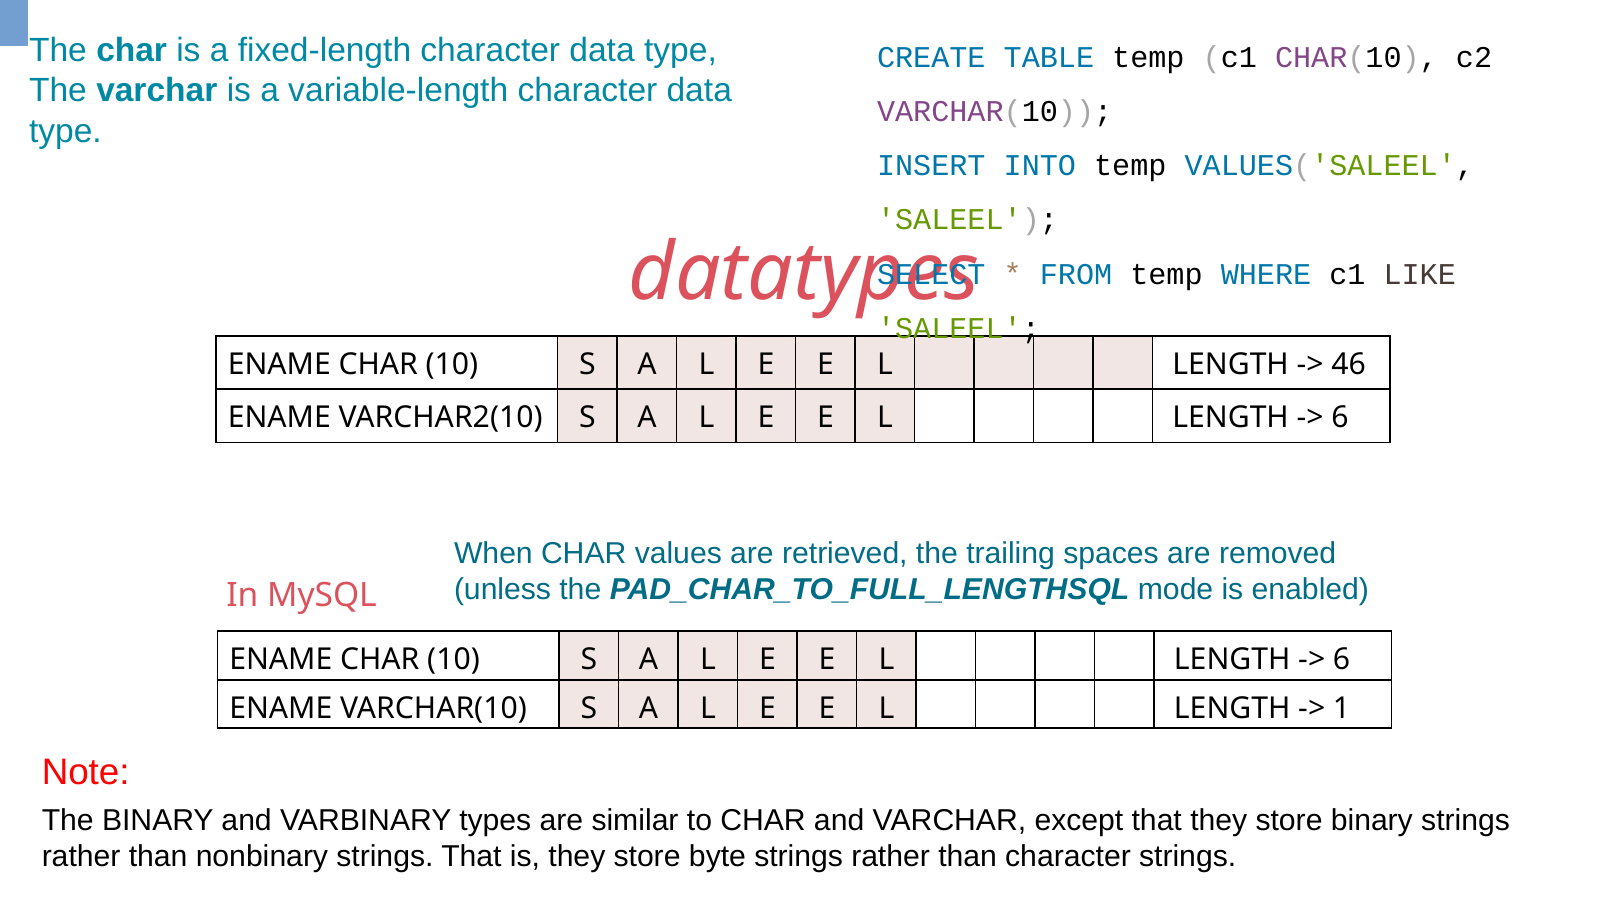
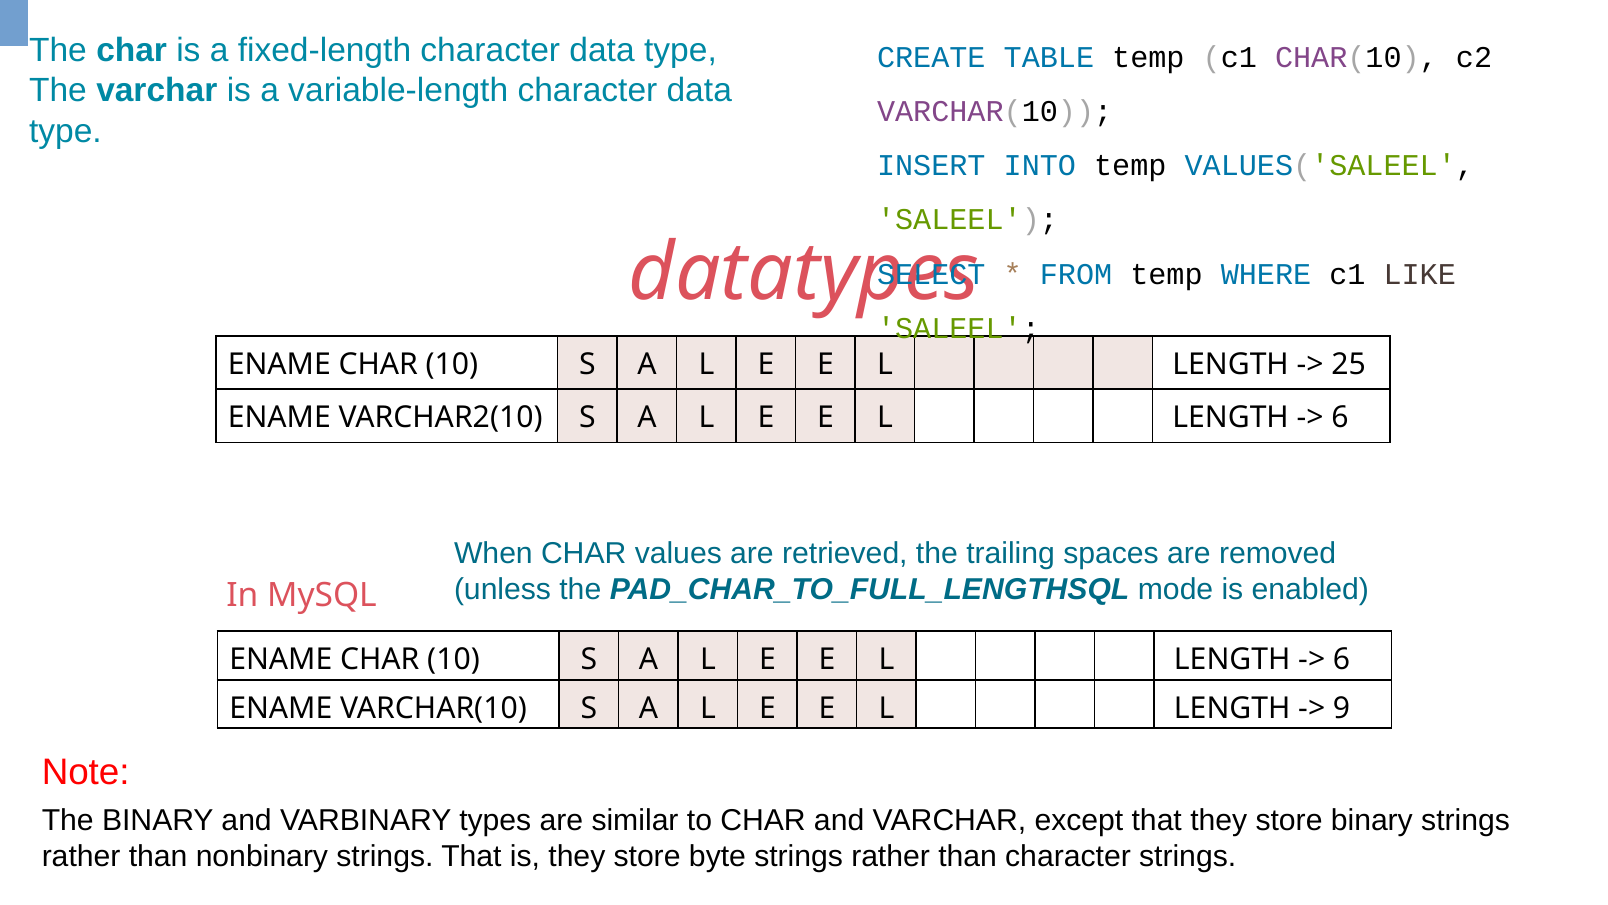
46: 46 -> 25 (1349, 364)
1: 1 -> 9 (1342, 708)
